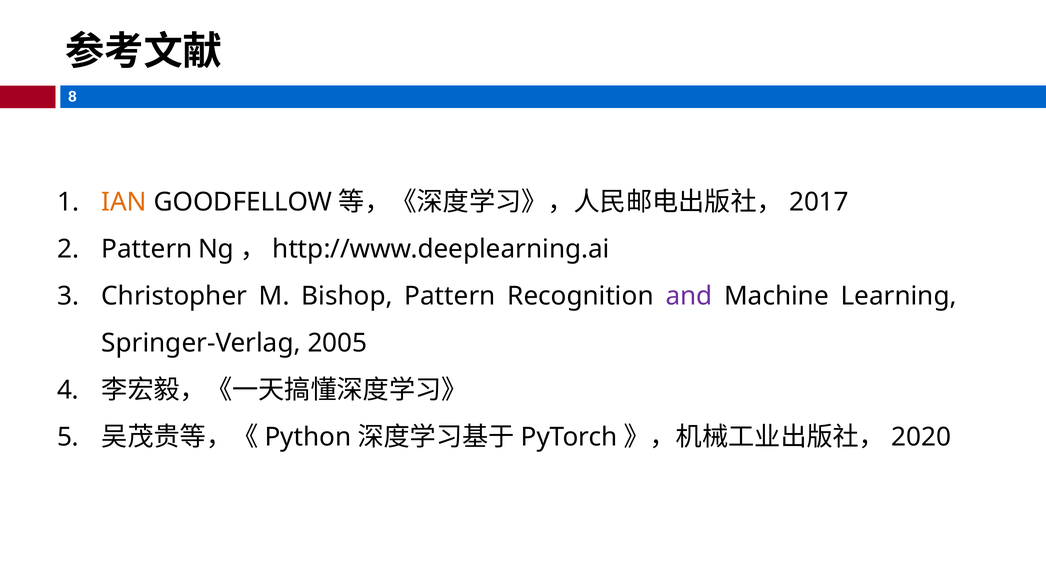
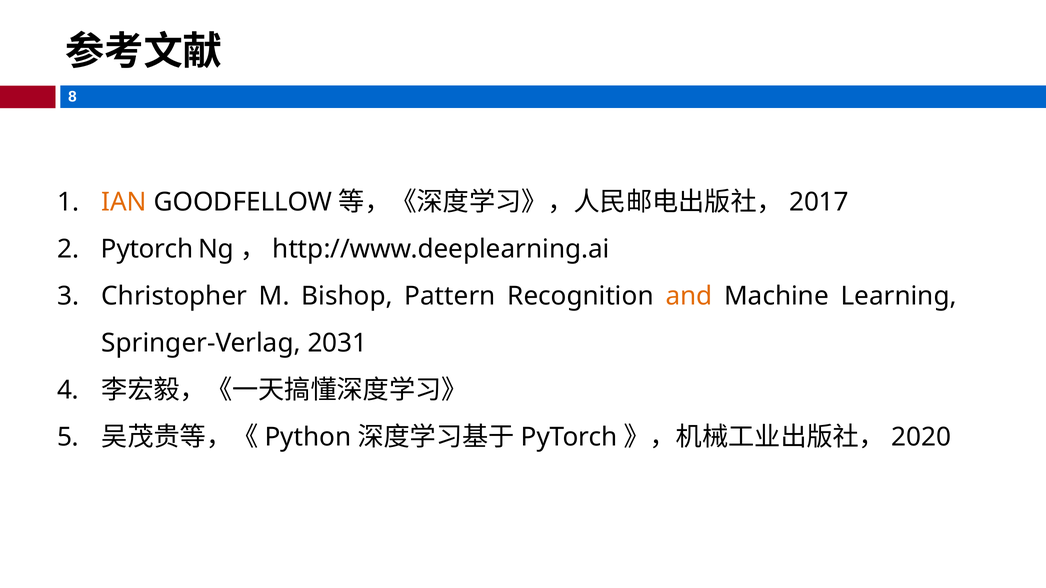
Pattern: Pattern -> Pytorch (147, 249)
and colour: purple -> orange (689, 296)
2005: 2005 -> 2031 (337, 343)
